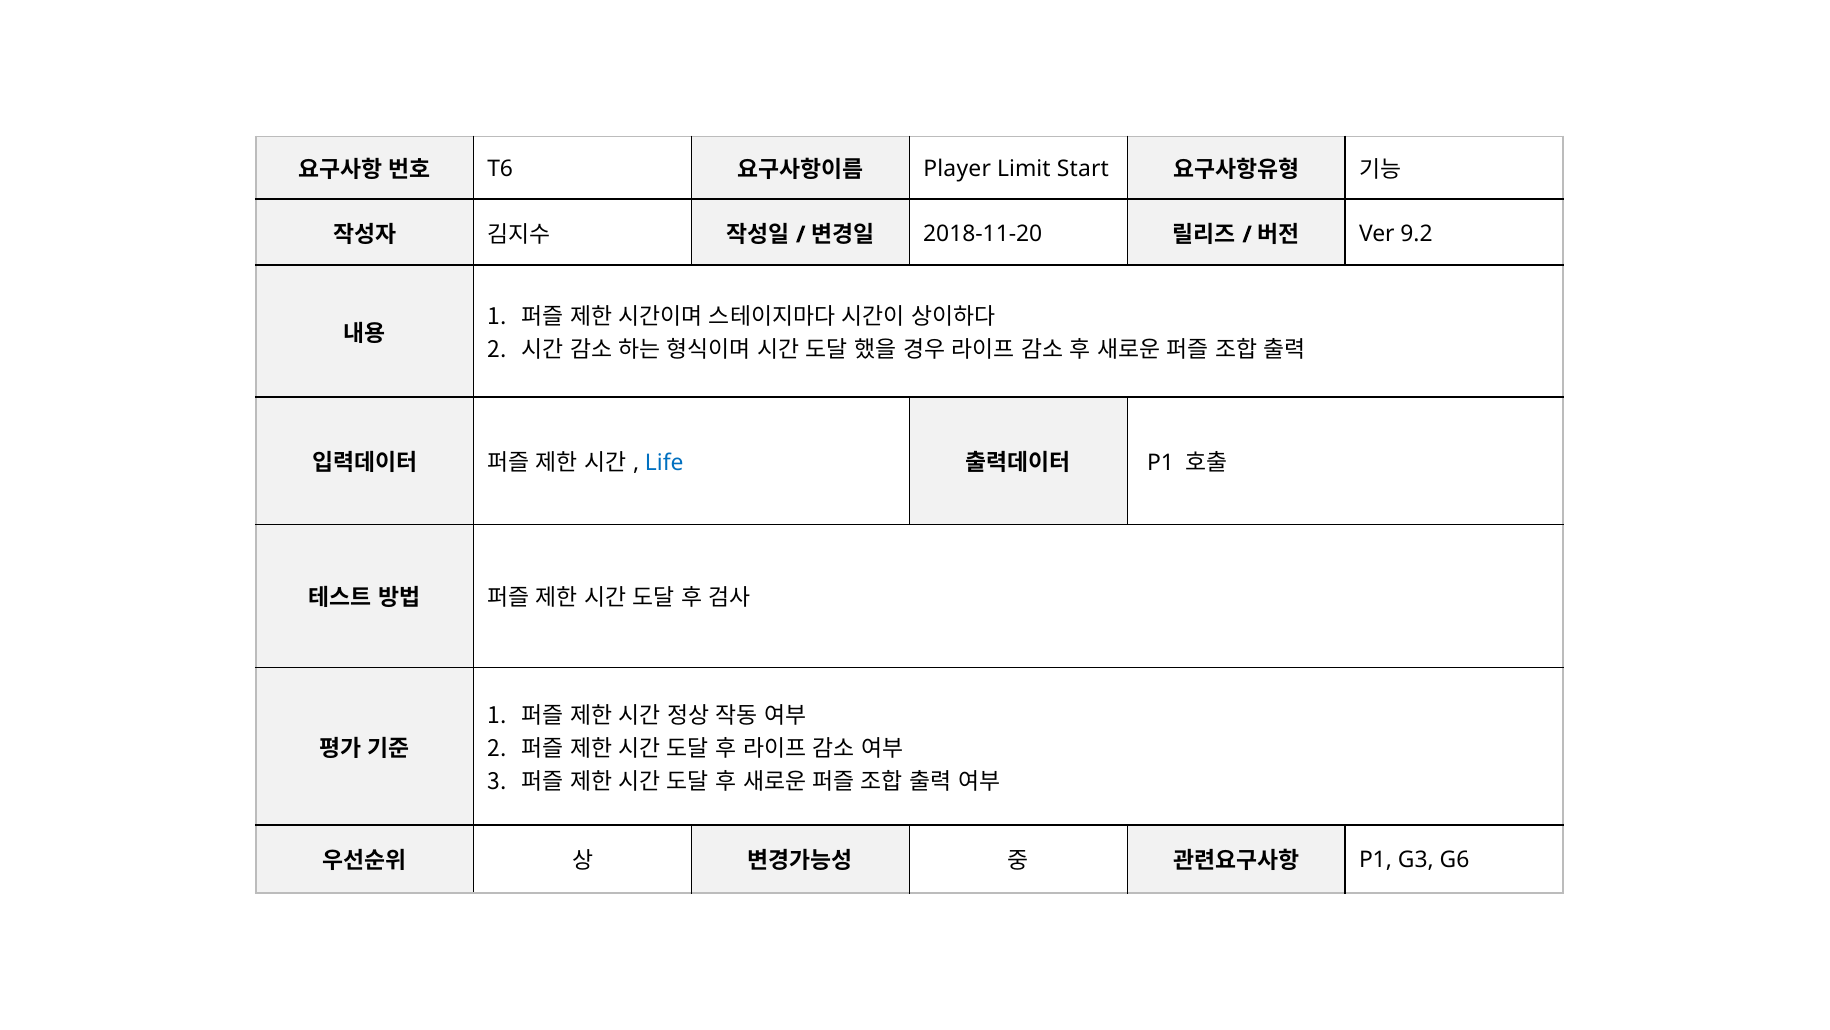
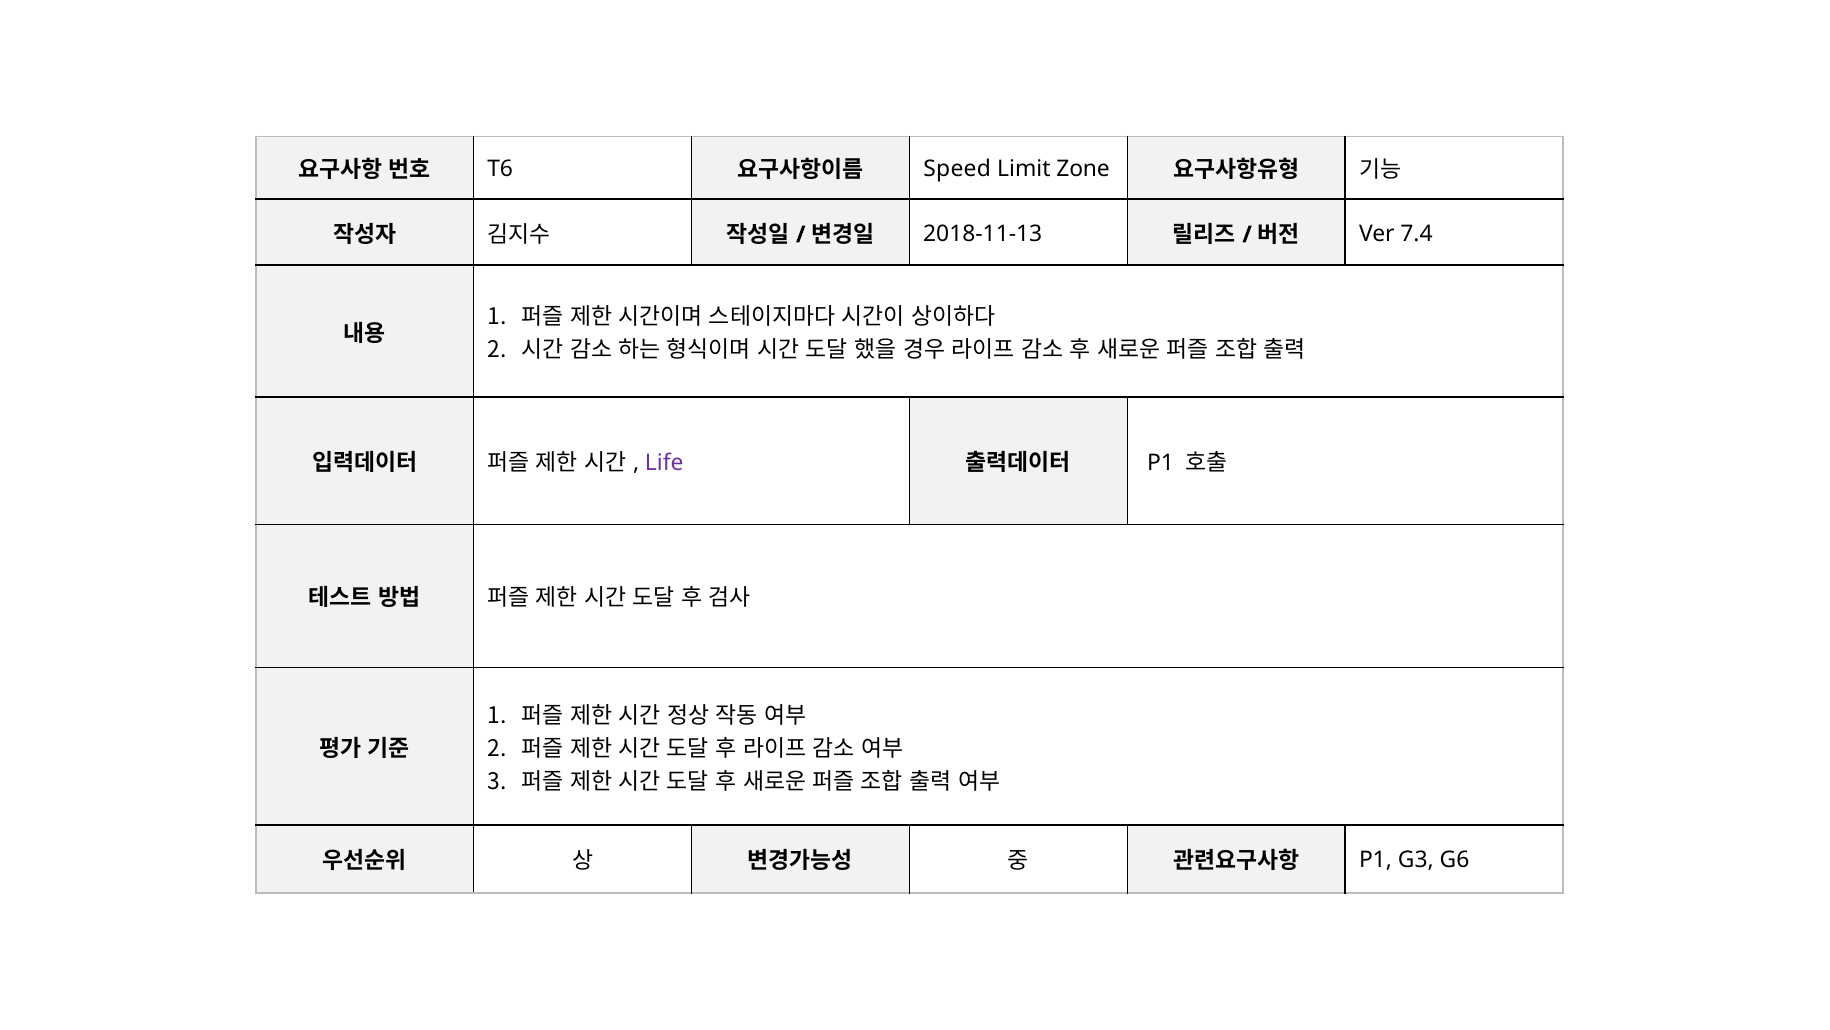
Player: Player -> Speed (957, 169)
Start: Start -> Zone (1083, 169)
2018-11-20: 2018-11-20 -> 2018-11-13 (983, 233)
9.2: 9.2 -> 7.4 (1417, 233)
Life colour: blue -> purple (664, 463)
